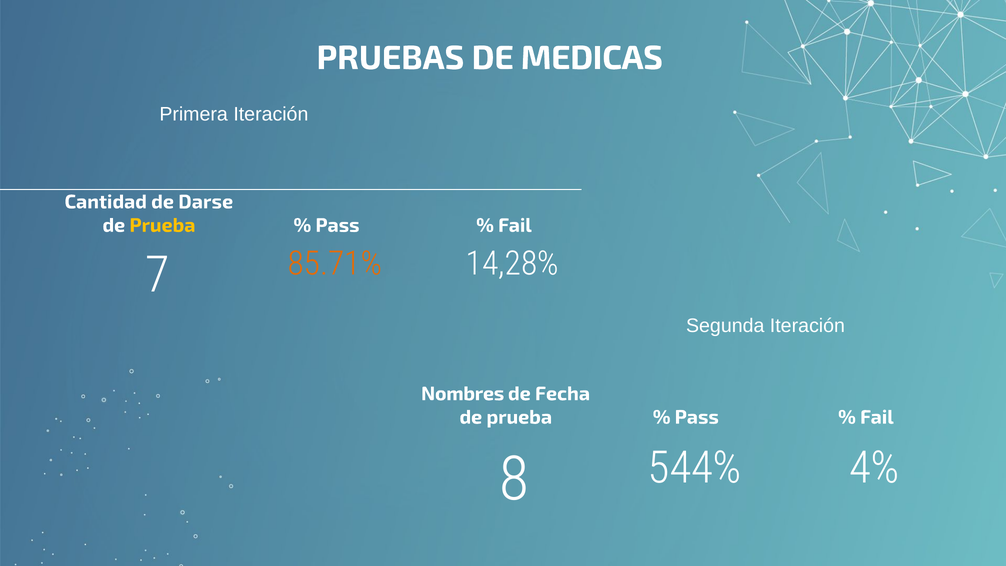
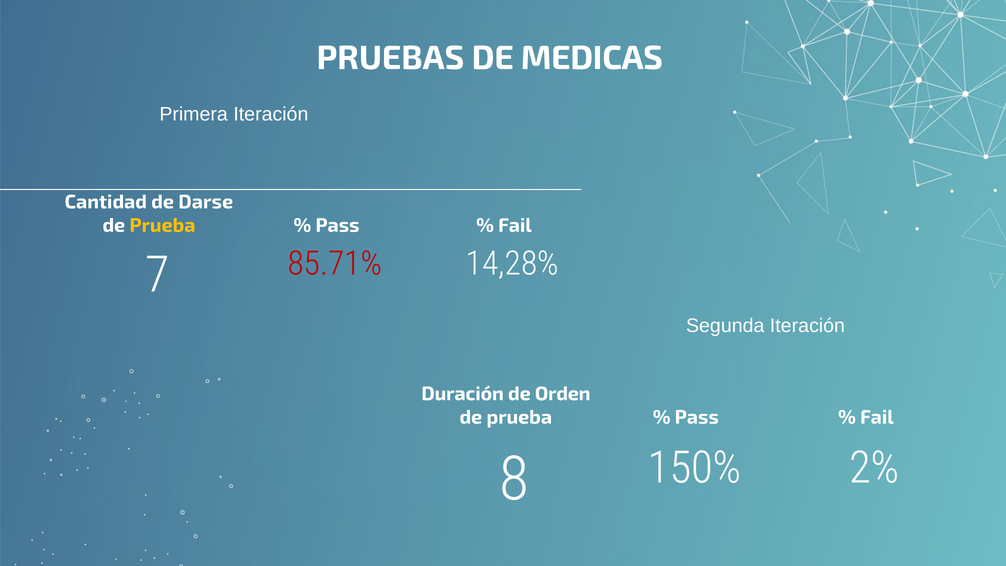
85.71% colour: orange -> red (335, 264)
Nombres: Nombres -> Duración (463, 394)
Fecha: Fecha -> Orden (563, 394)
544%: 544% -> 150% (695, 468)
4%: 4% -> 2% (874, 468)
